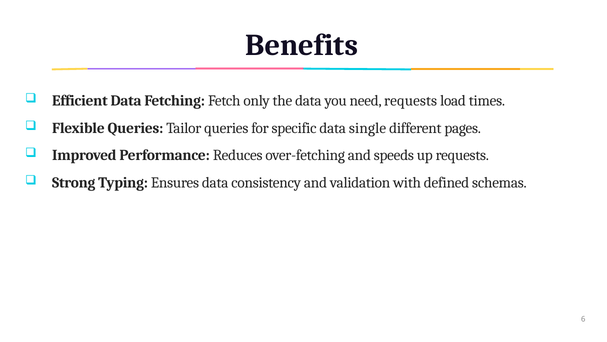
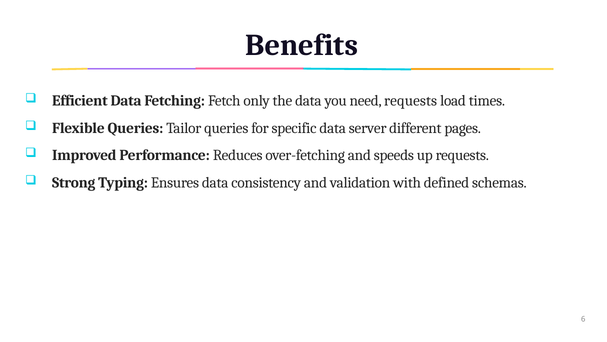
single: single -> server (368, 128)
